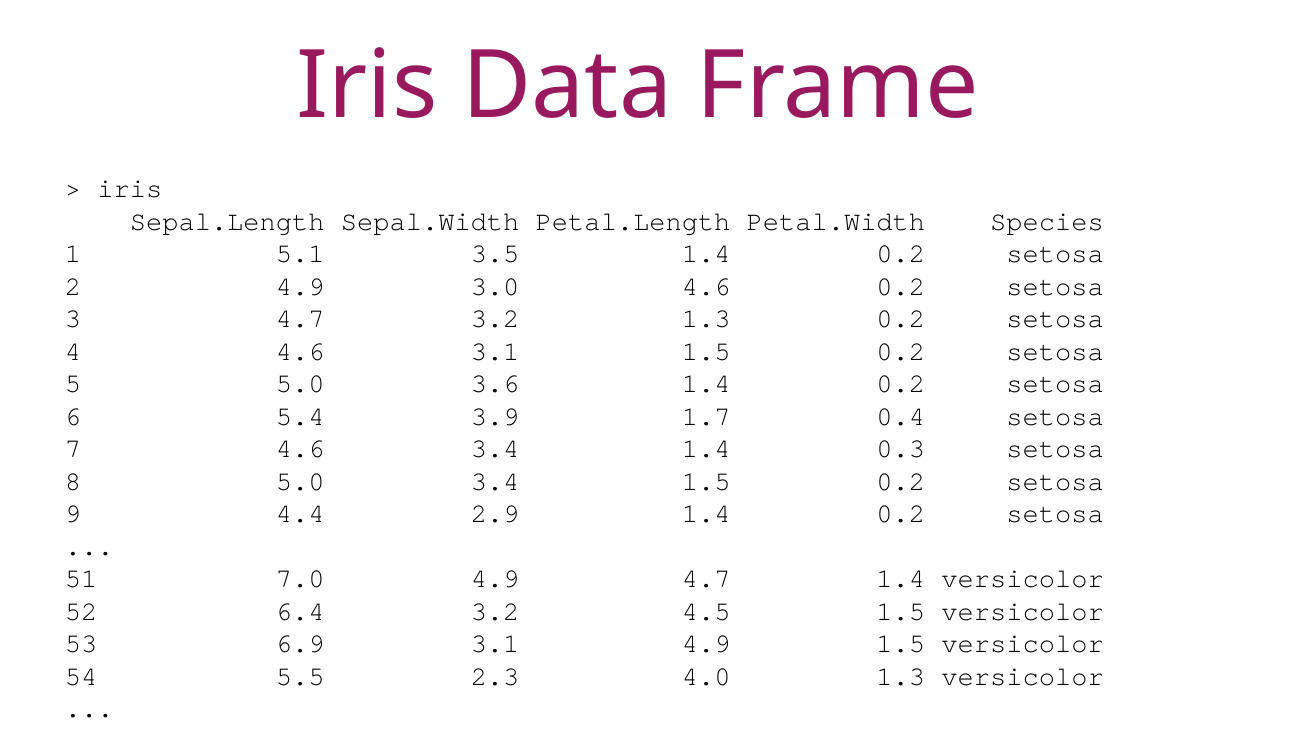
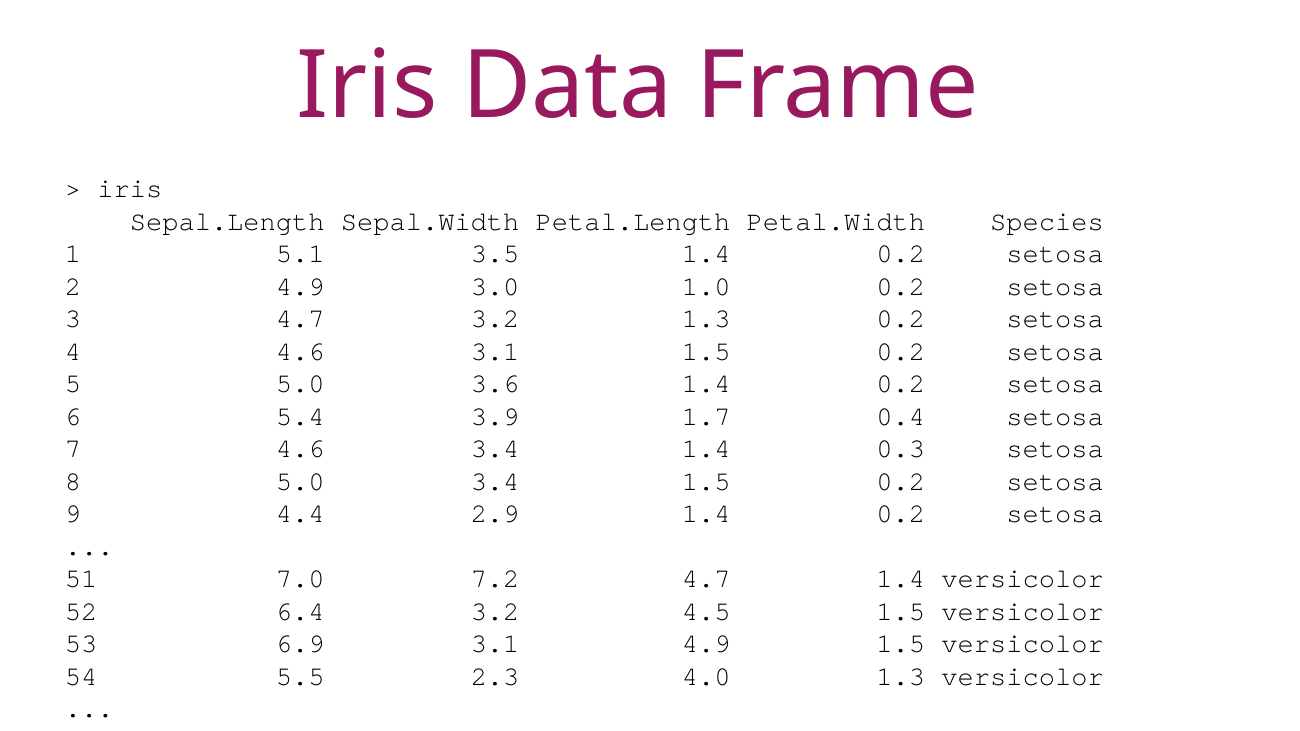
3.0 4.6: 4.6 -> 1.0 (706, 286)
7.0 4.9: 4.9 -> 7.2 (495, 579)
